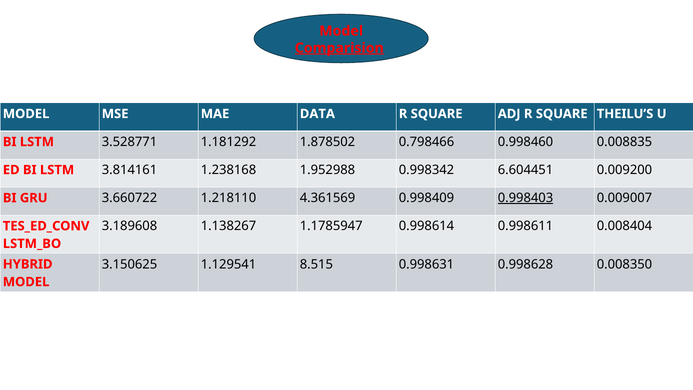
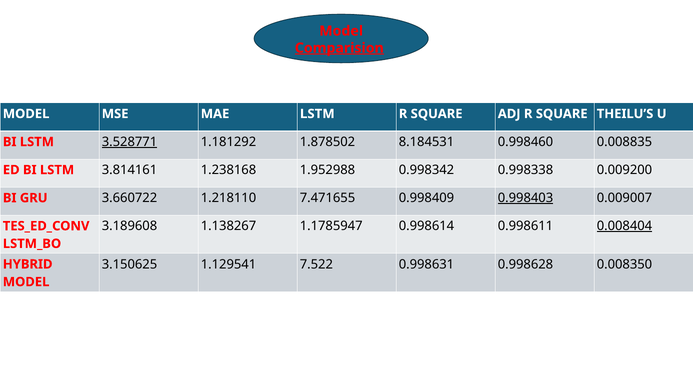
MAE DATA: DATA -> LSTM (317, 114)
3.528771 underline: none -> present (130, 142)
0.798466: 0.798466 -> 8.184531 (426, 142)
6.604451: 6.604451 -> 0.998338 (525, 170)
4.361569: 4.361569 -> 7.471655 (328, 198)
0.008404 underline: none -> present (624, 226)
8.515: 8.515 -> 7.522 (316, 264)
